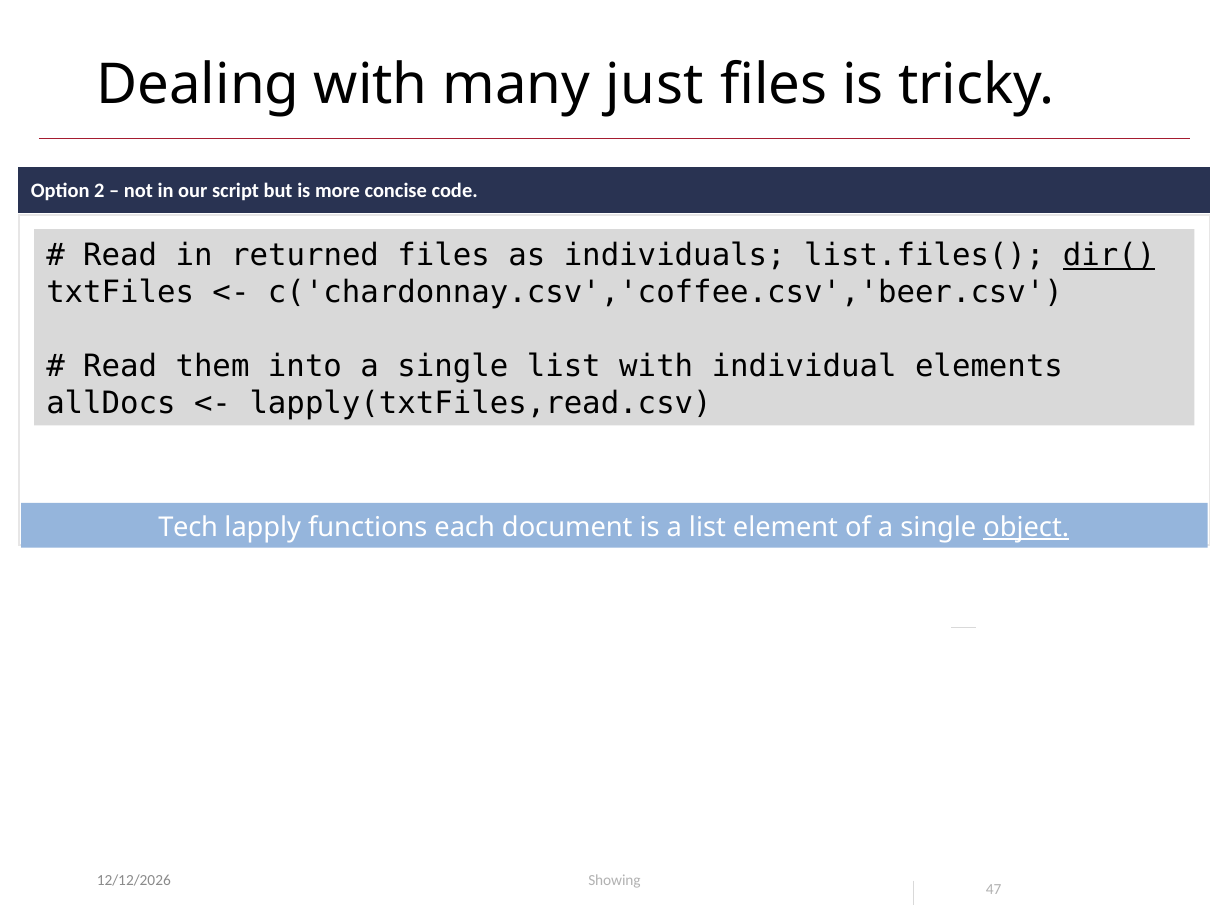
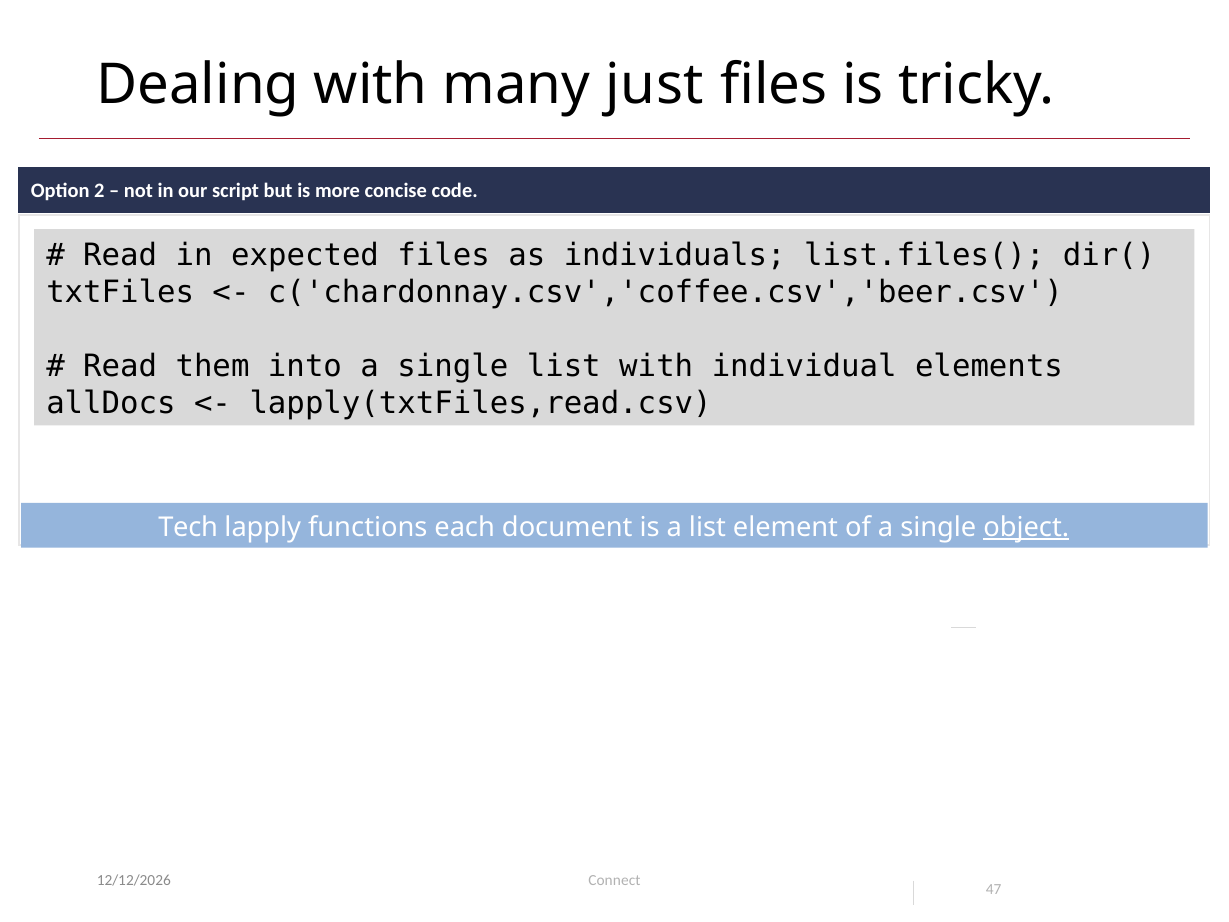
returned: returned -> expected (305, 256)
dir( underline: present -> none (1109, 256)
Showing: Showing -> Connect (614, 880)
